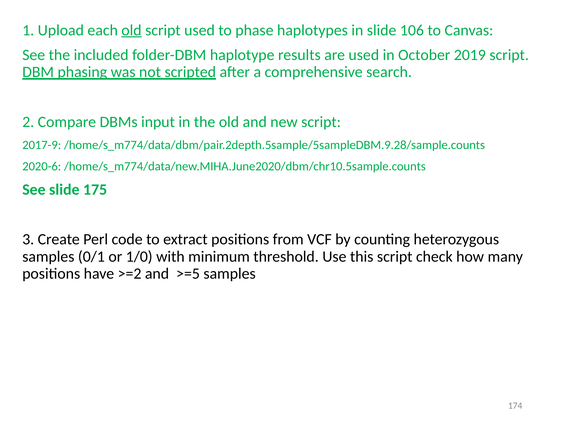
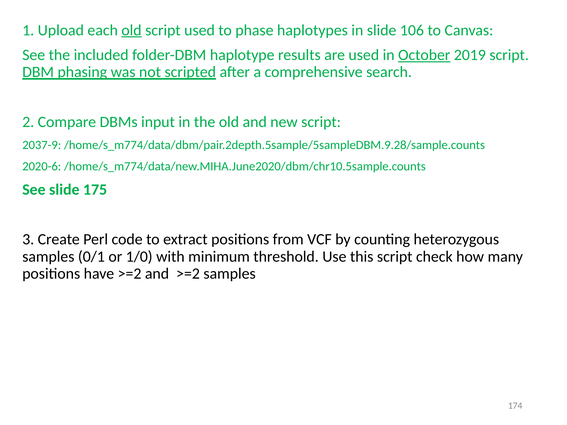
October underline: none -> present (424, 55)
2017-9: 2017-9 -> 2037-9 (42, 145)
and >=5: >=5 -> >=2 (188, 274)
